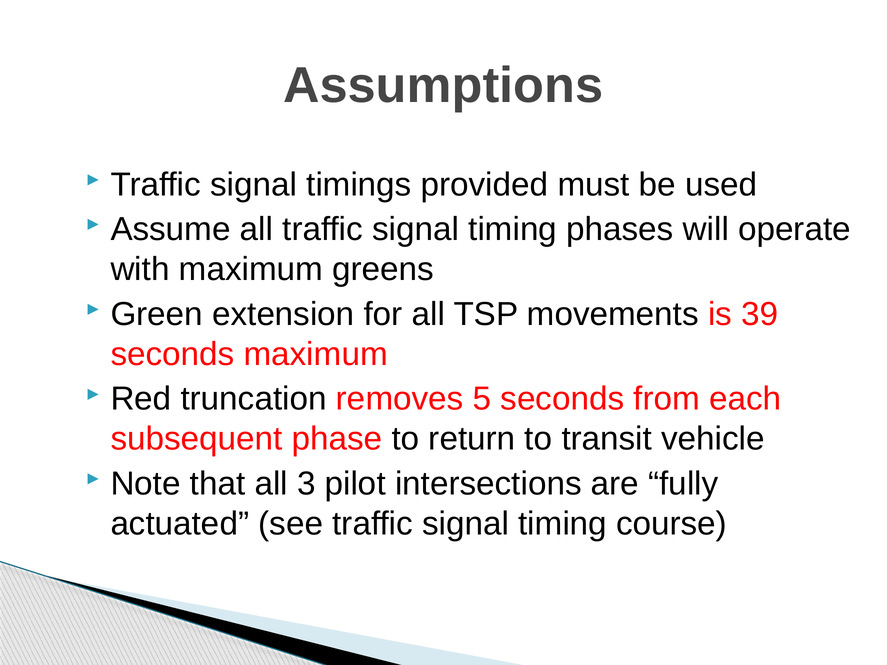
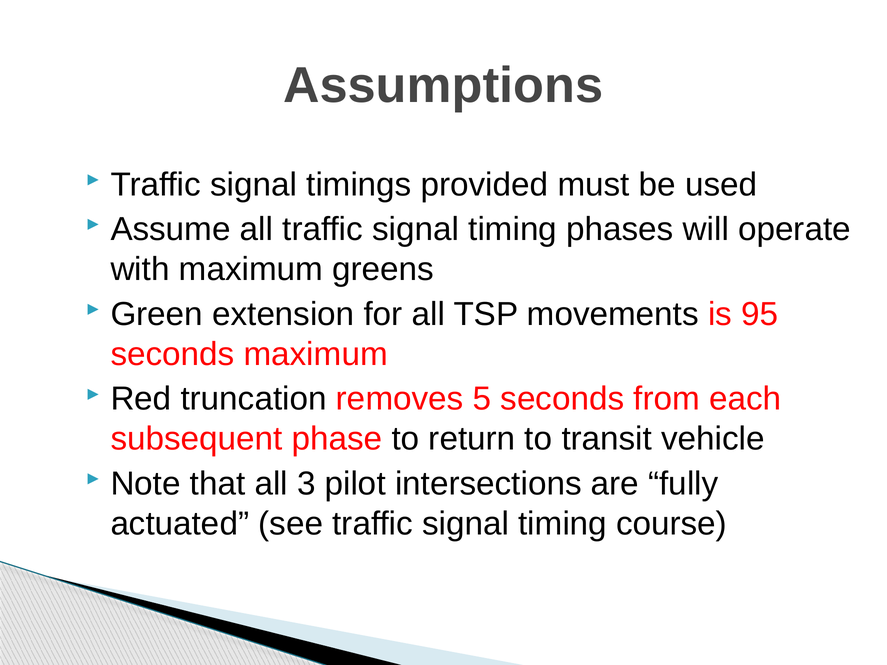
39: 39 -> 95 (760, 314)
